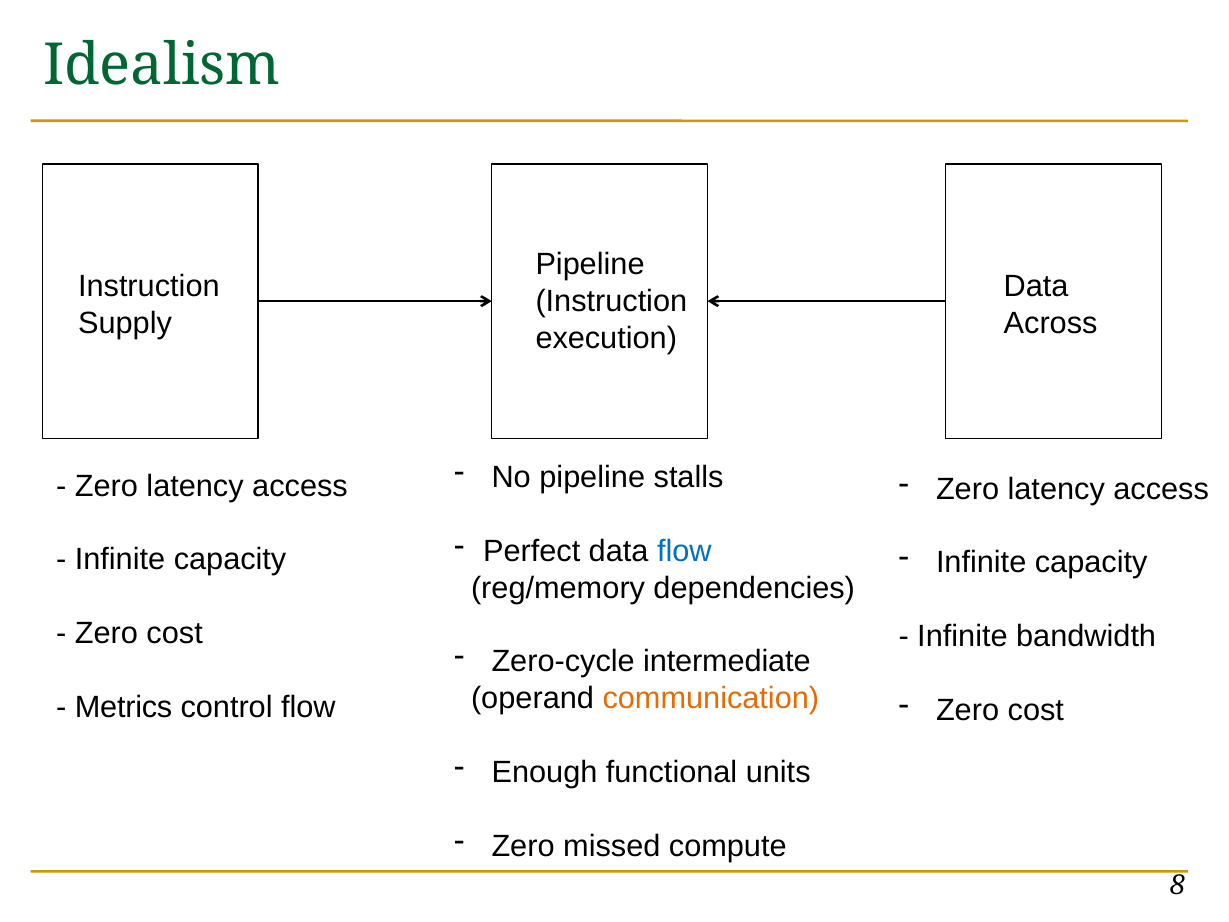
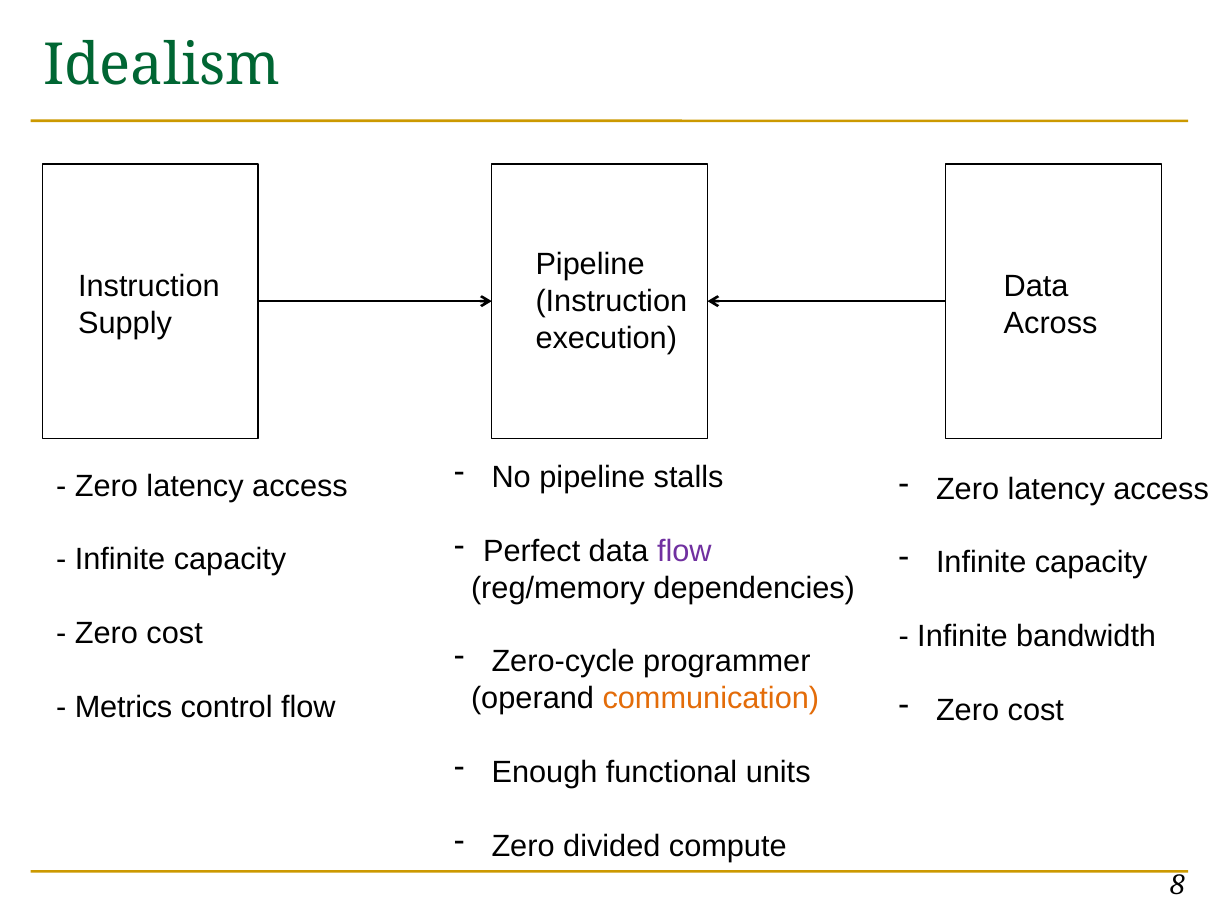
flow colour: blue -> purple (684, 551)
intermediate: intermediate -> programmer (727, 662)
missed: missed -> divided (612, 846)
